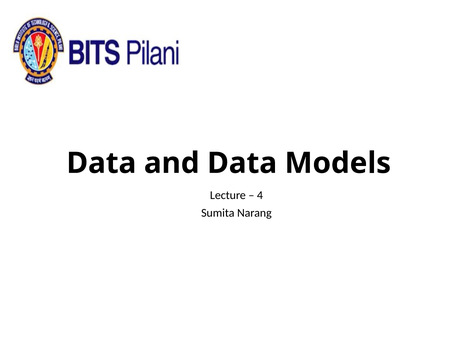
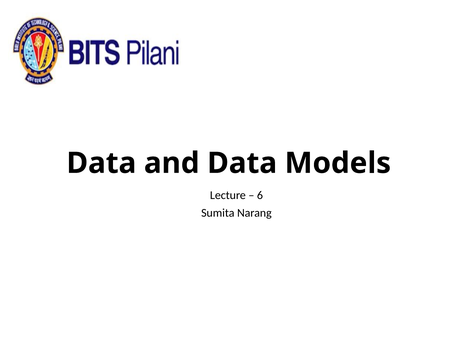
4: 4 -> 6 (260, 195)
